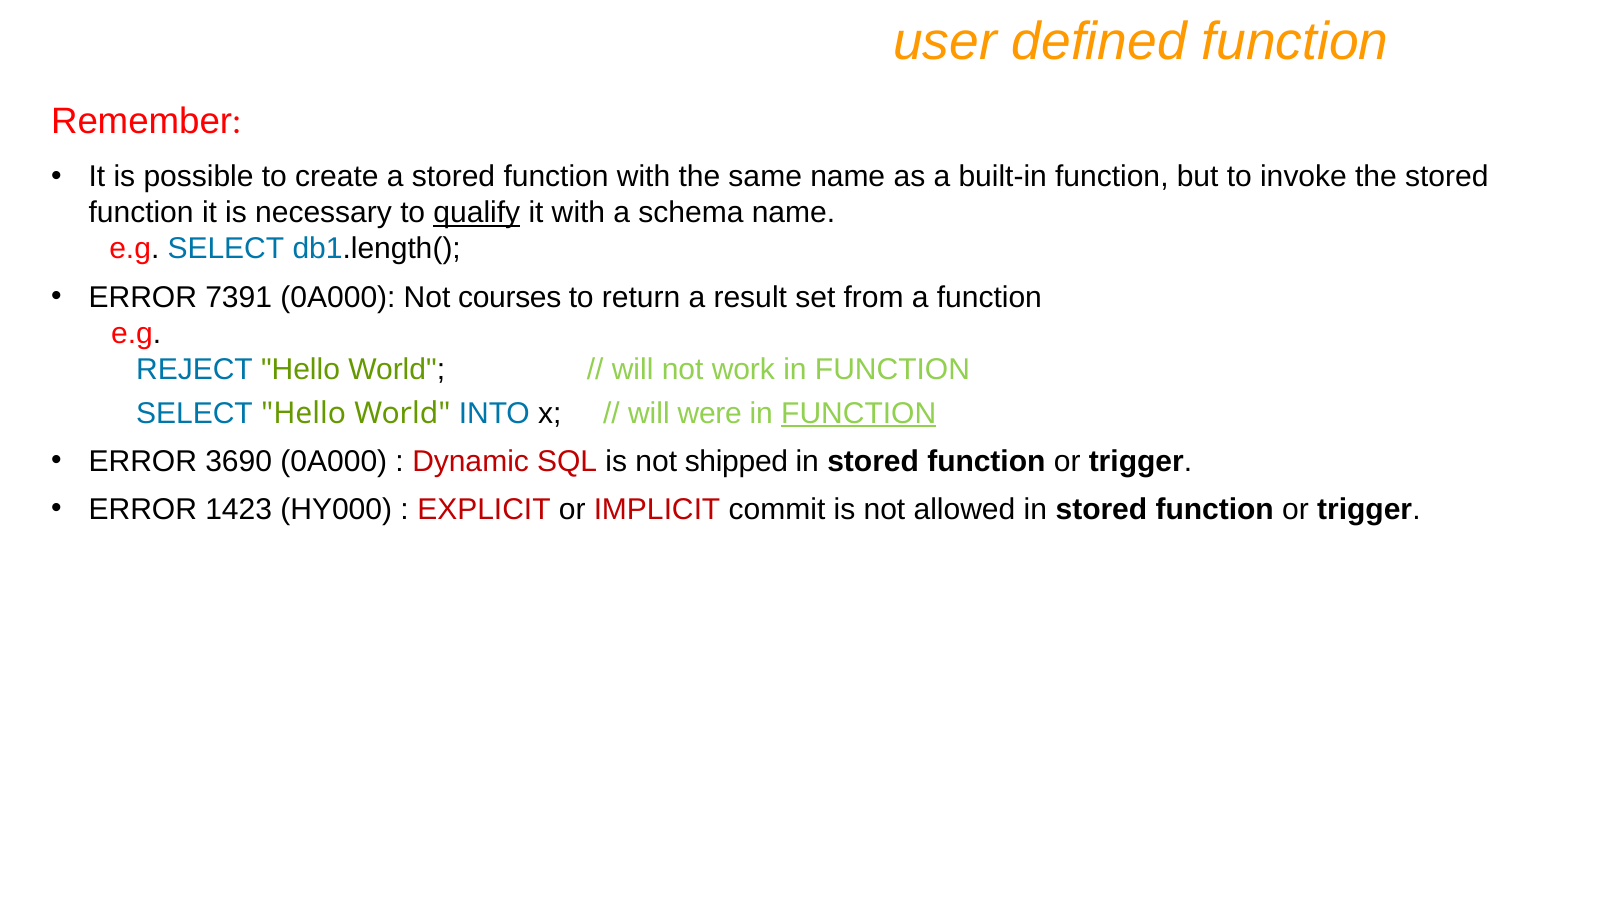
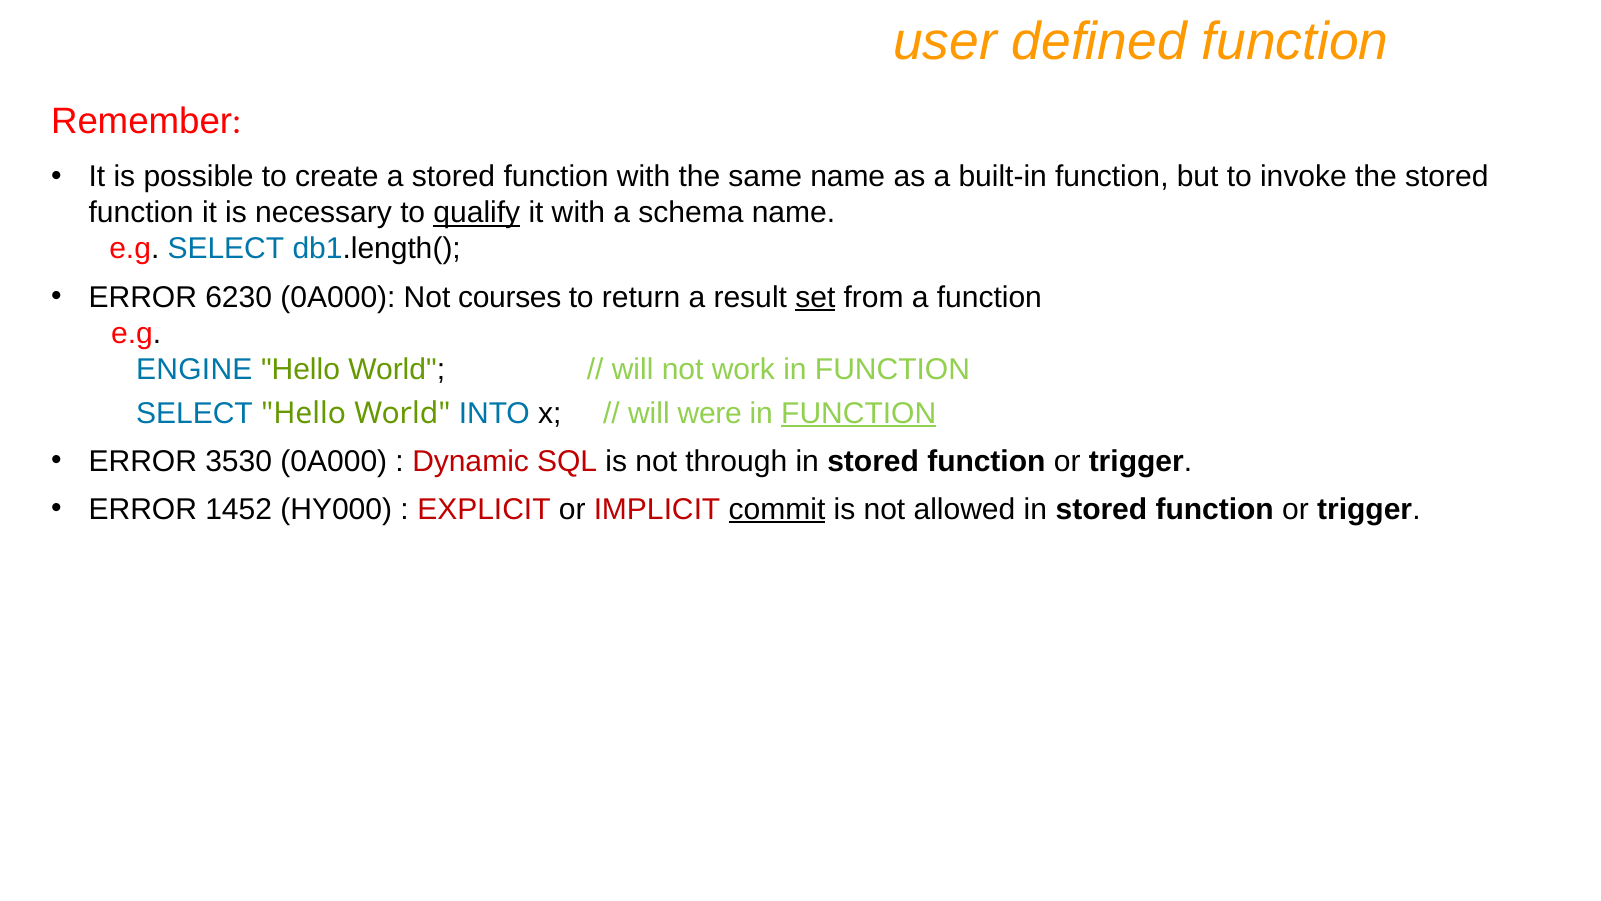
7391: 7391 -> 6230 (239, 297)
set underline: none -> present (815, 297)
REJECT: REJECT -> ENGINE (194, 369)
3690: 3690 -> 3530 (239, 461)
shipped: shipped -> through (736, 461)
1423: 1423 -> 1452 (239, 509)
commit underline: none -> present (777, 509)
